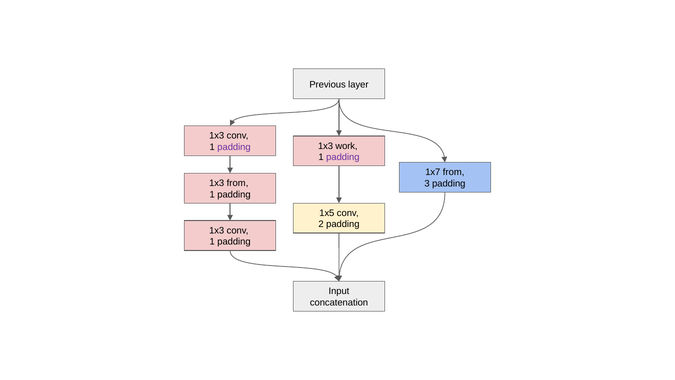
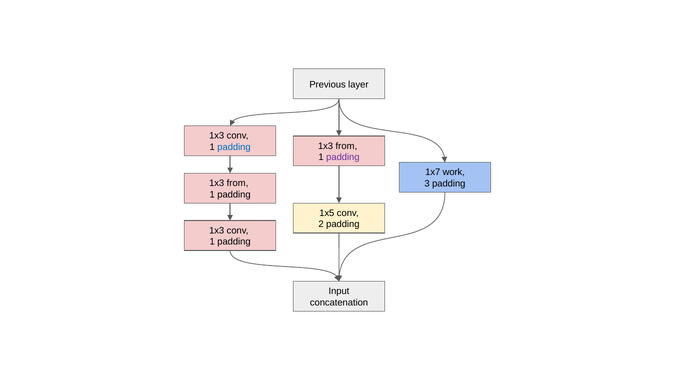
work: work -> from (346, 146)
padding colour: purple -> blue (234, 147)
1x7 from: from -> work (454, 172)
